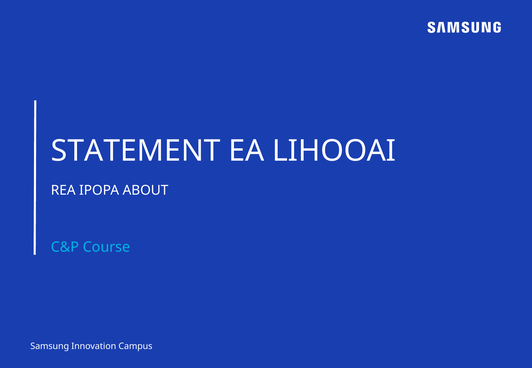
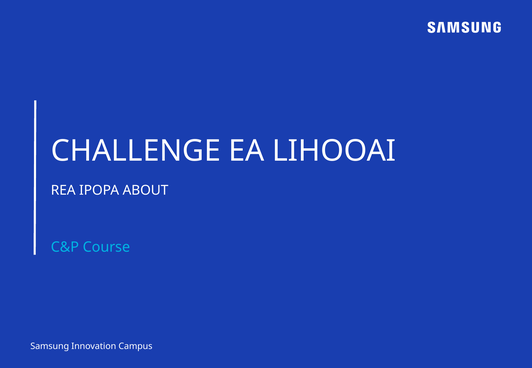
STATEMENT: STATEMENT -> CHALLENGE (136, 151)
